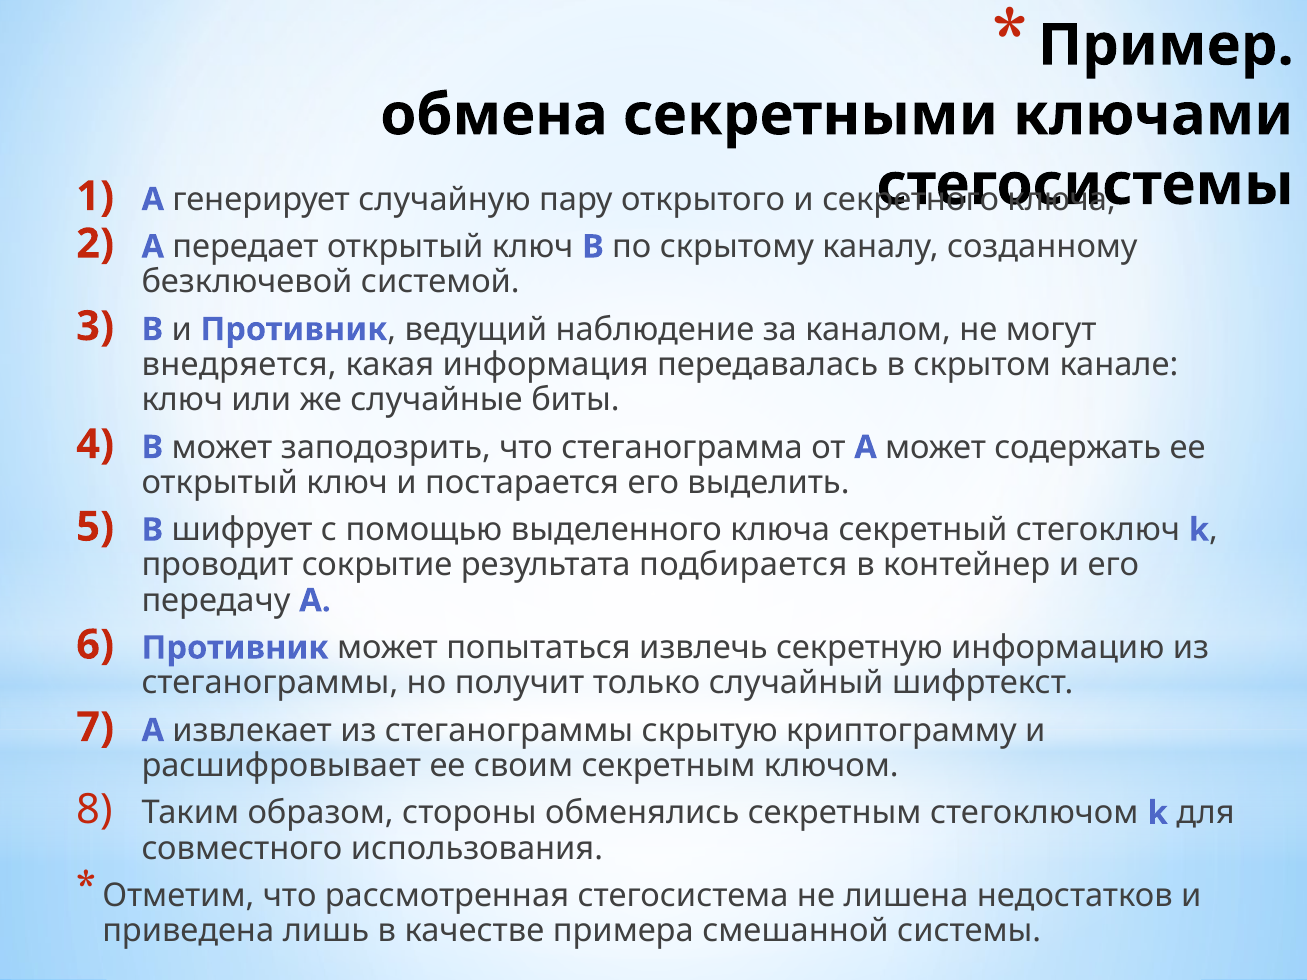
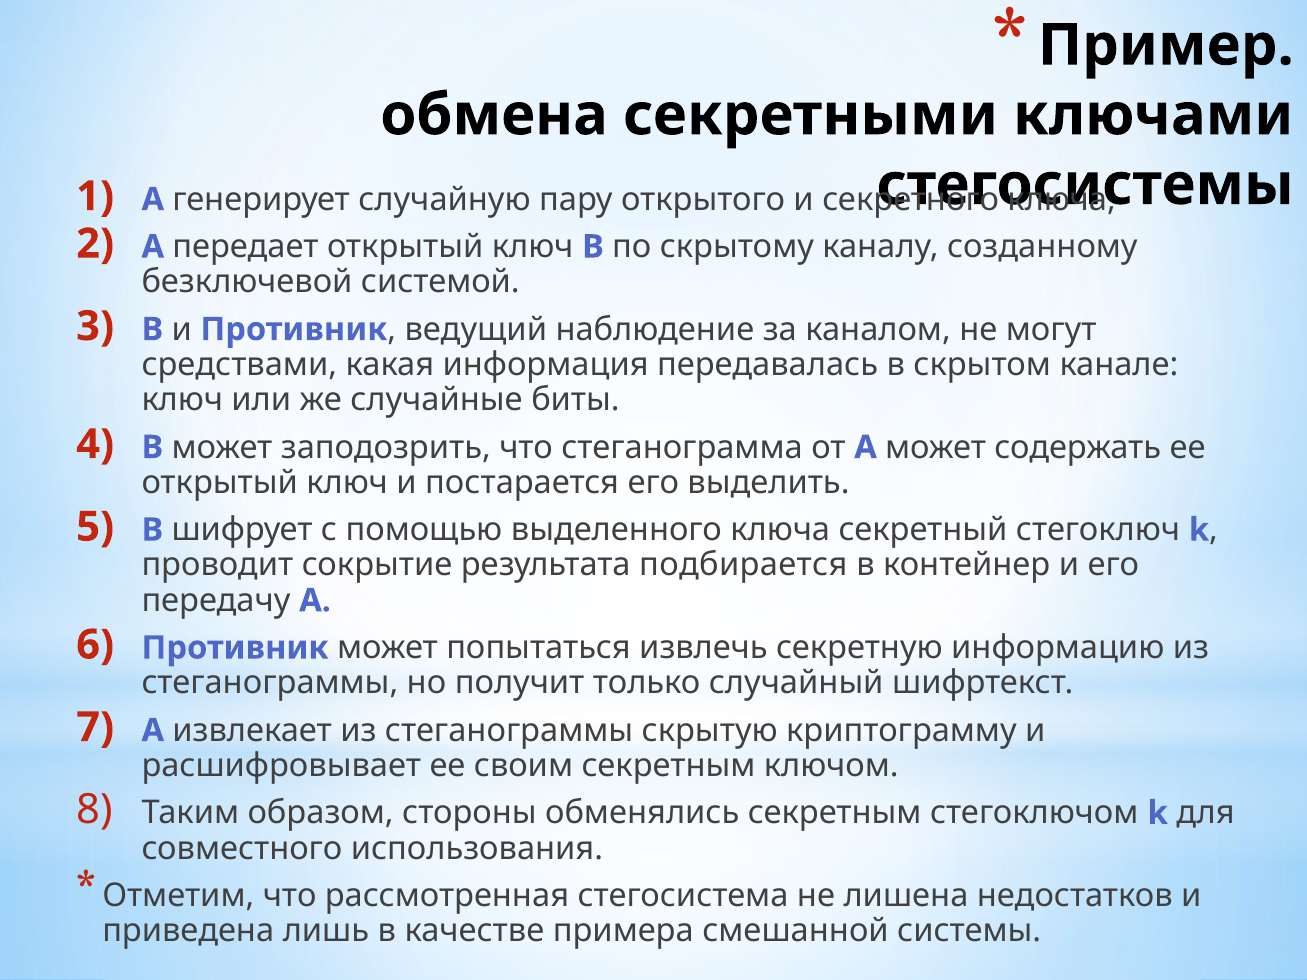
внедряется: внедряется -> средствами (239, 365)
